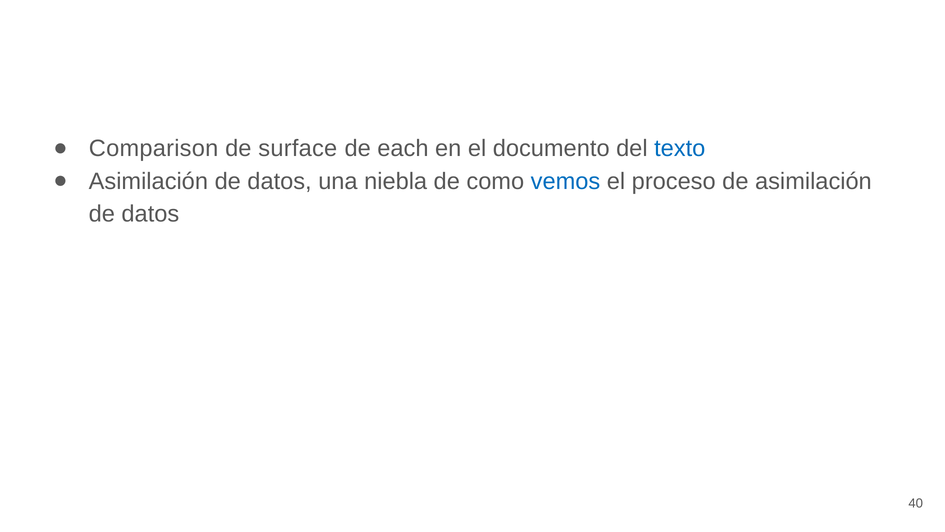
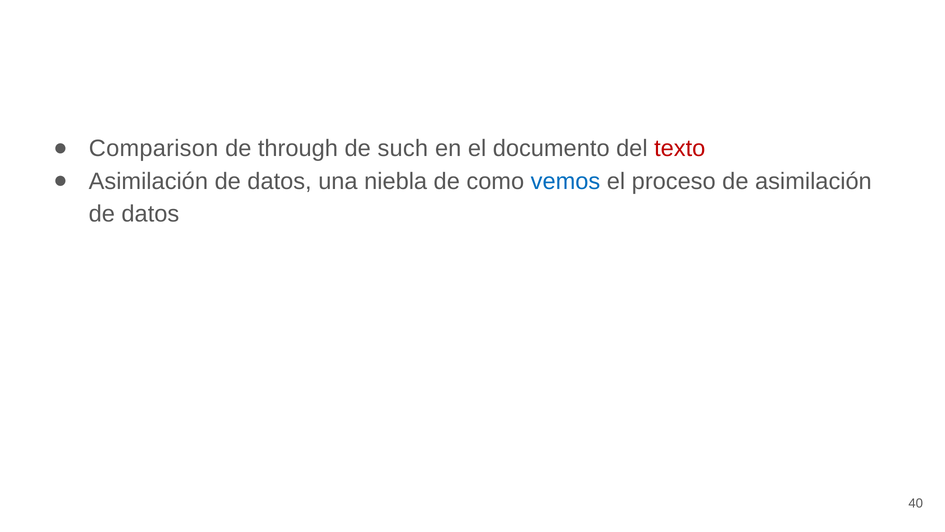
surface: surface -> through (298, 149)
each: each -> such (403, 149)
texto colour: blue -> red (680, 149)
